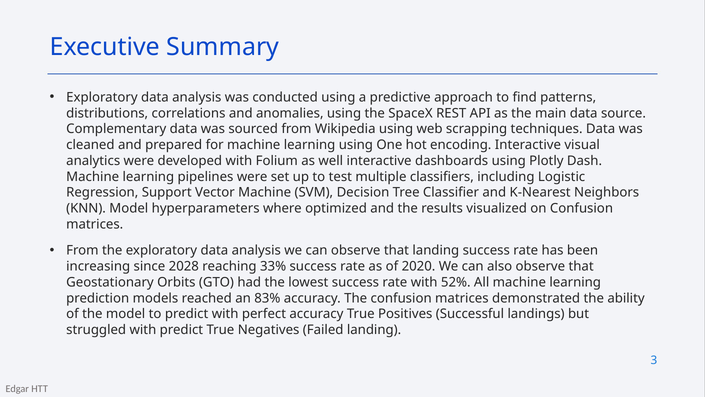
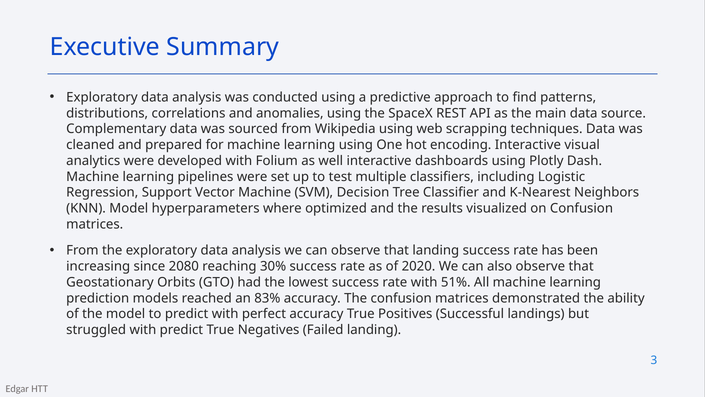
2028: 2028 -> 2080 (184, 266)
33%: 33% -> 30% (273, 266)
52%: 52% -> 51% (456, 282)
